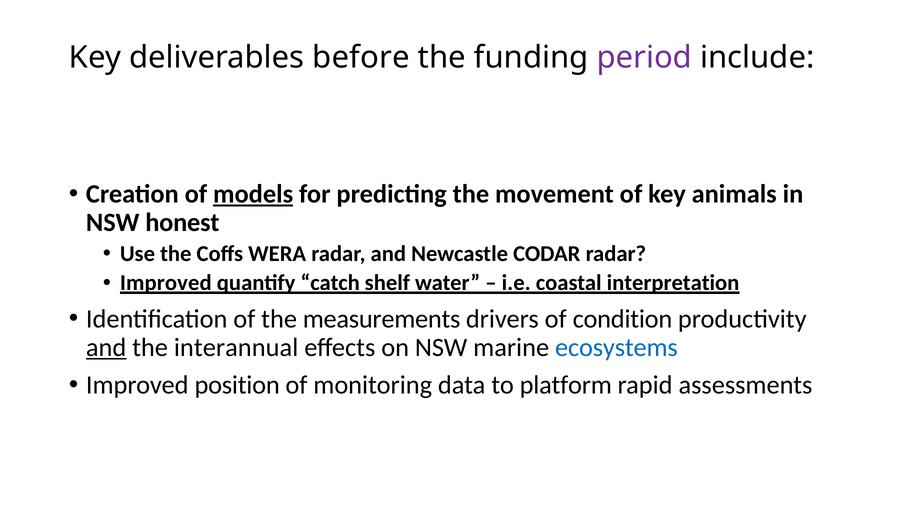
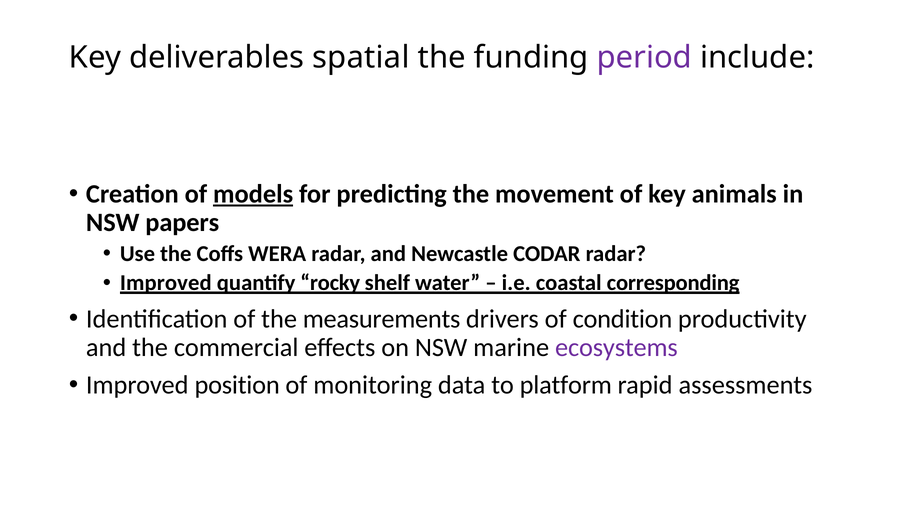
before: before -> spatial (361, 57)
honest: honest -> papers (182, 223)
catch: catch -> rocky (330, 283)
interpretation: interpretation -> corresponding (673, 283)
and underline: present -> none (106, 347)
interannual: interannual -> commercial (236, 347)
ecosystems colour: blue -> purple (616, 347)
